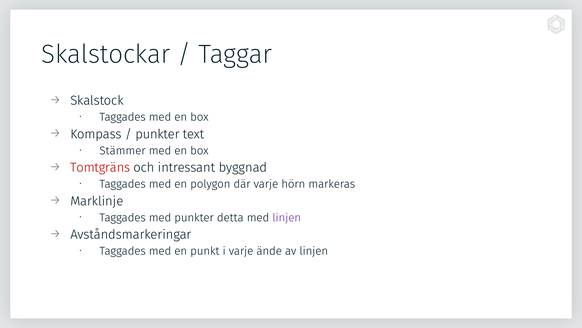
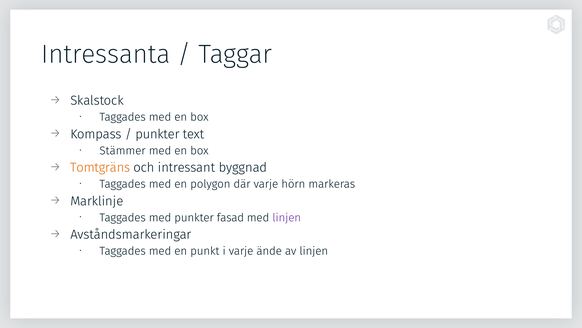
Skalstockar: Skalstockar -> Intressanta (106, 54)
Tomtgräns colour: red -> orange (100, 167)
detta: detta -> fasad (230, 217)
